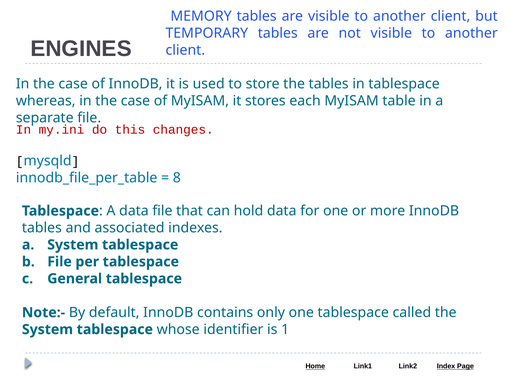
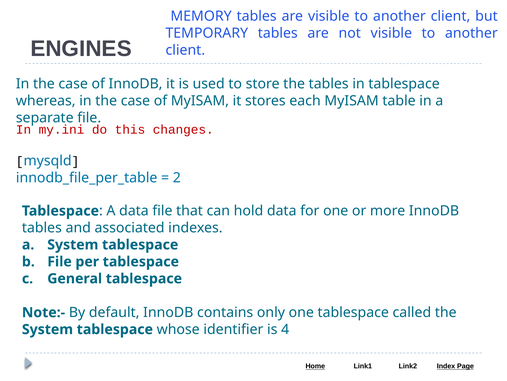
8: 8 -> 2 (177, 178)
1: 1 -> 4 (285, 329)
